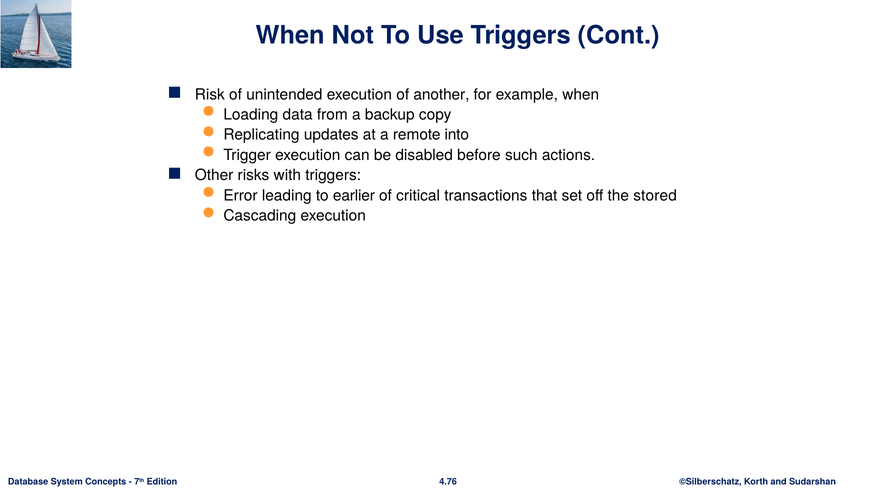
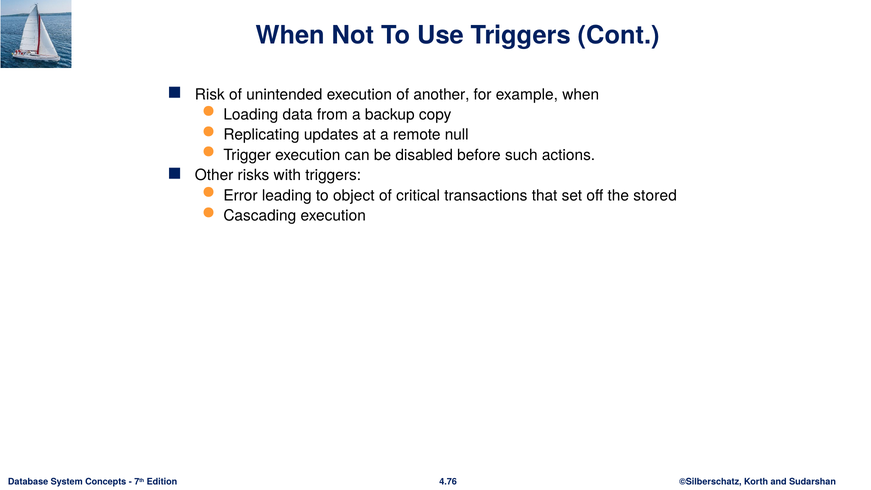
into: into -> null (457, 135)
earlier: earlier -> object (354, 195)
